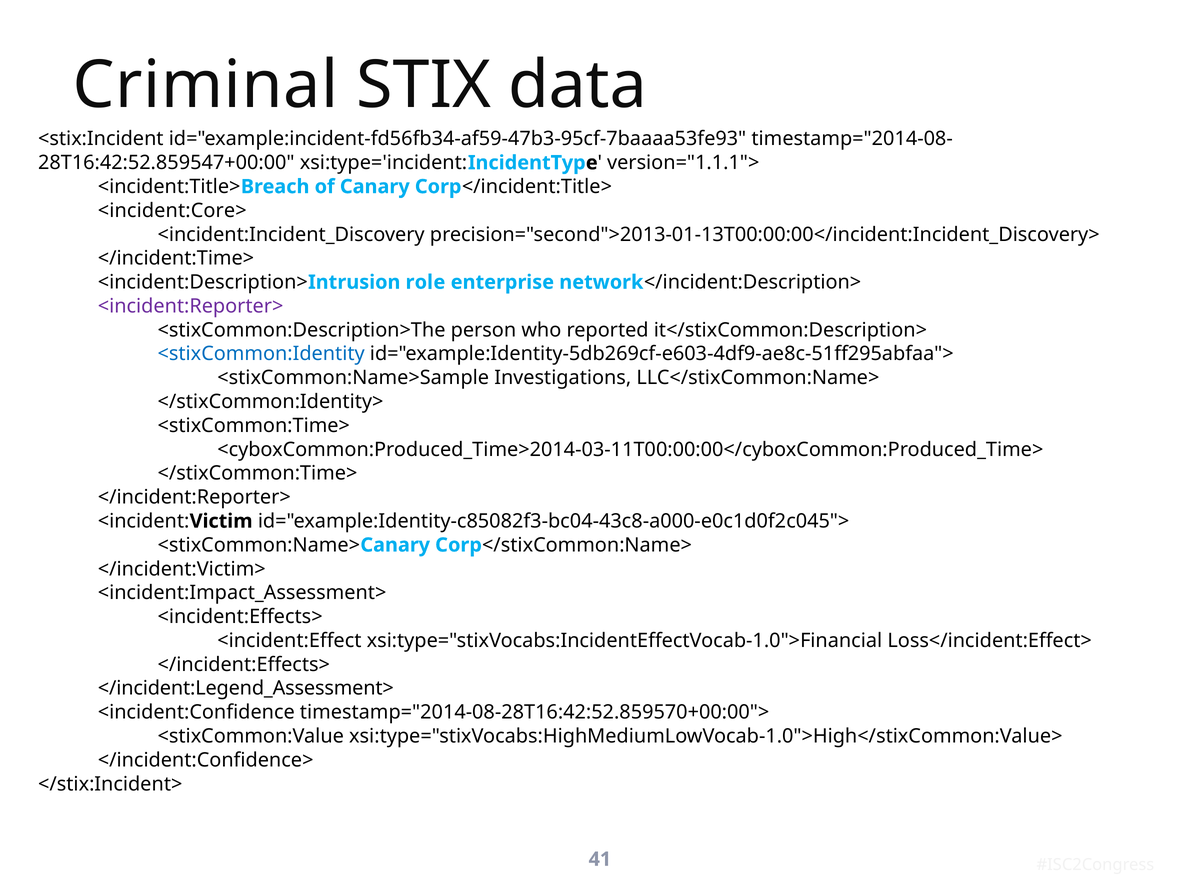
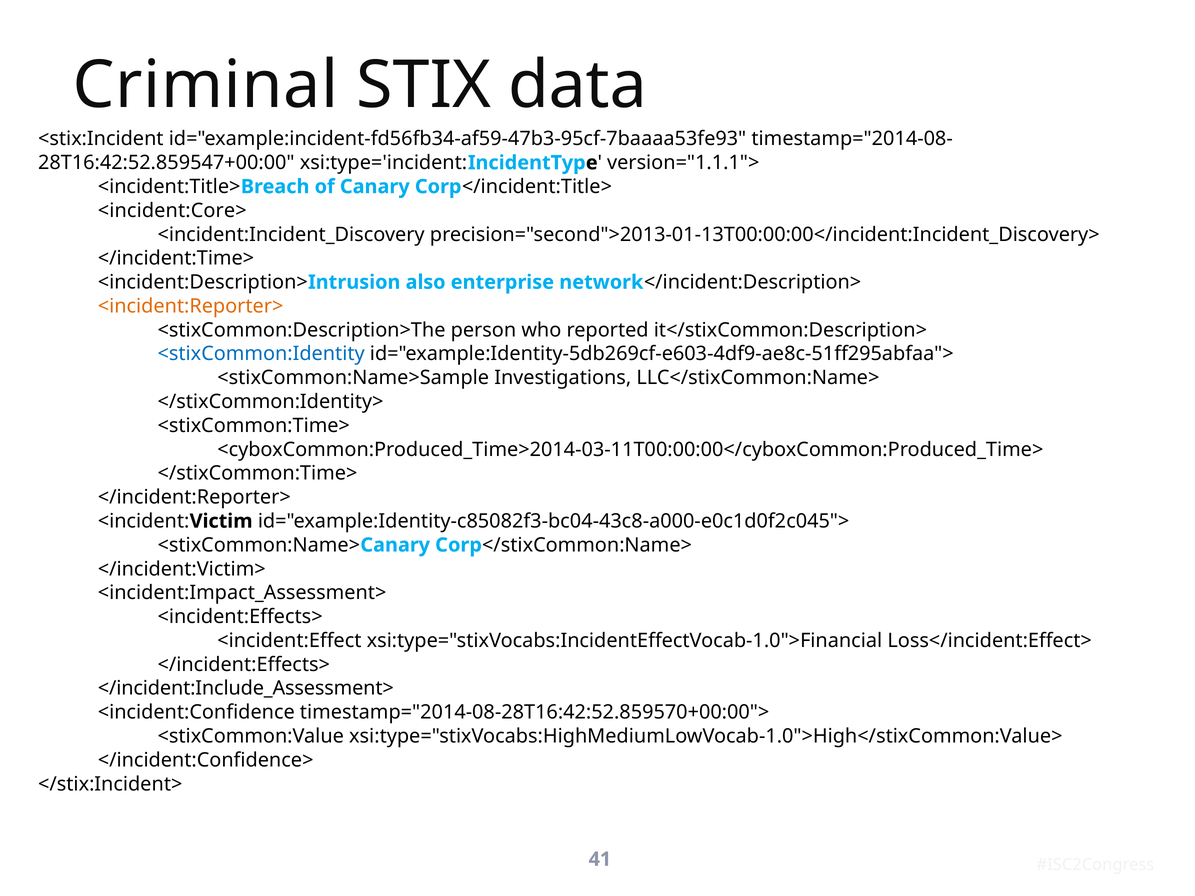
role: role -> also (426, 282)
<incident:Reporter> colour: purple -> orange (191, 306)
</incident:Legend_Assessment>: </incident:Legend_Assessment> -> </incident:Include_Assessment> (246, 689)
